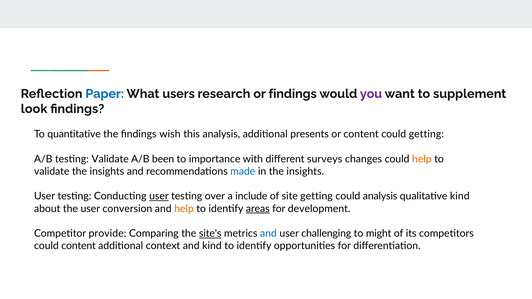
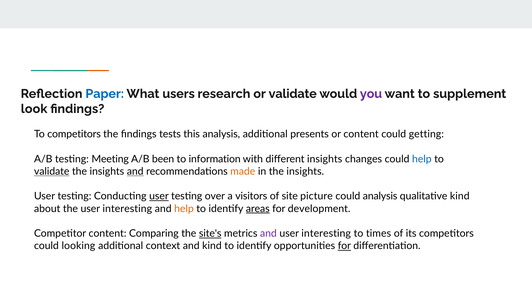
or findings: findings -> validate (293, 94)
To quantitative: quantitative -> competitors (74, 134)
wish: wish -> tests (170, 134)
testing Validate: Validate -> Meeting (110, 159)
importance: importance -> information (215, 159)
different surveys: surveys -> insights (325, 159)
help colour: orange -> blue (422, 159)
validate underline: none -> present (52, 172)
and underline: none -> present (135, 172)
made colour: blue -> orange (243, 172)
include: include -> visitors (251, 196)
site getting: getting -> picture (317, 196)
the user conversion: conversion -> interesting (127, 209)
Competitor provide: provide -> content (108, 234)
and colour: blue -> purple (268, 234)
challenging: challenging -> interesting (326, 234)
might: might -> times (379, 234)
could content: content -> looking (78, 246)
for underline: none -> present (344, 246)
